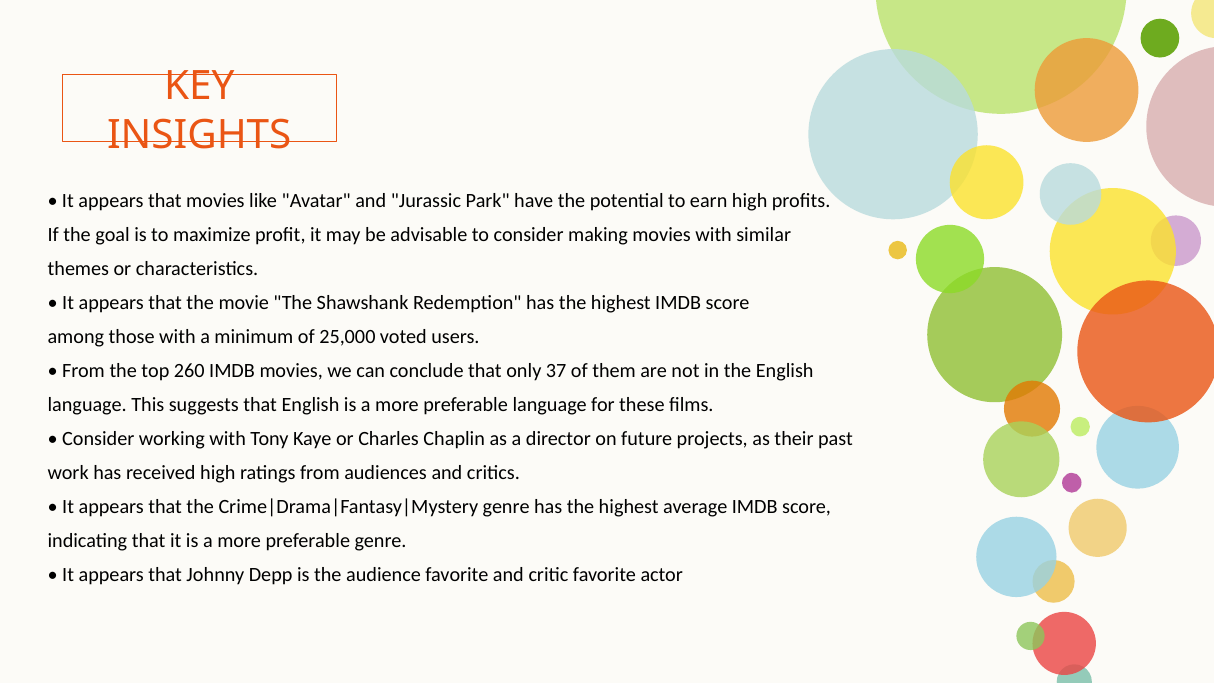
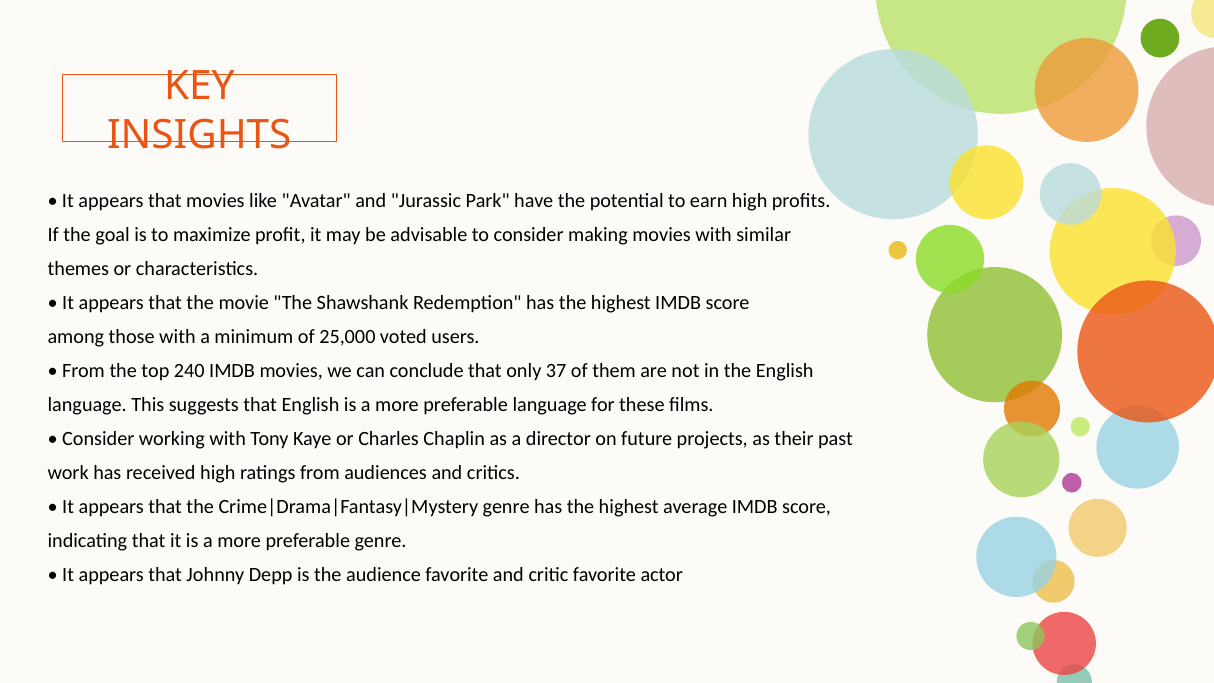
260: 260 -> 240 (189, 371)
